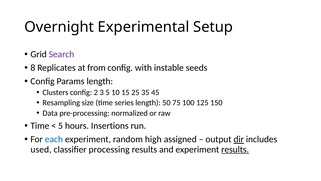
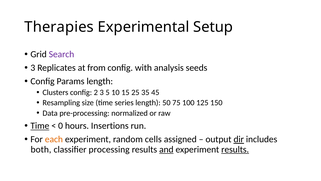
Overnight: Overnight -> Therapies (59, 27)
8: 8 -> 3 (33, 68)
instable: instable -> analysis (169, 68)
Time underline: none -> present (40, 126)
5: 5 -> 0 (61, 126)
each colour: blue -> orange (54, 139)
high: high -> cells (153, 139)
used: used -> both (41, 149)
and underline: none -> present (166, 149)
